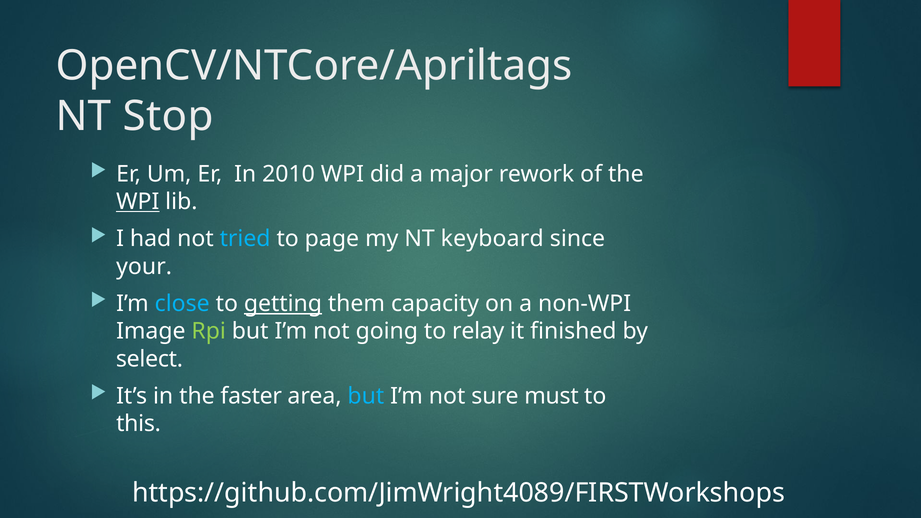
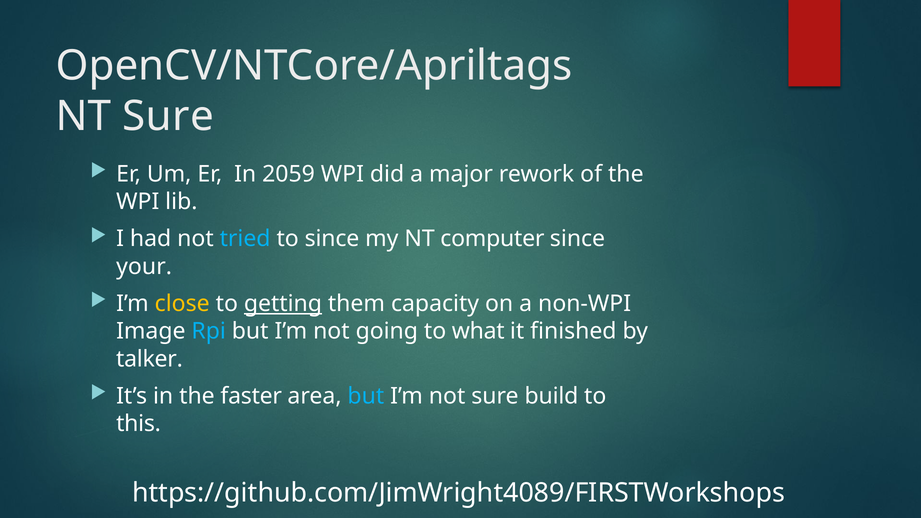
NT Stop: Stop -> Sure (168, 117)
2010: 2010 -> 2059 (289, 174)
WPI underline: present -> none (138, 202)
to page: page -> since (332, 239)
keyboard: keyboard -> computer (492, 239)
close colour: light blue -> yellow (182, 304)
Rpi colour: light green -> light blue (209, 331)
relay: relay -> what (478, 331)
select: select -> talker (149, 359)
must: must -> build (551, 396)
